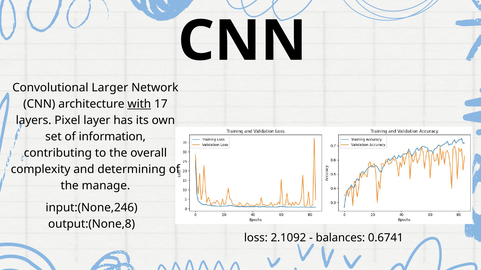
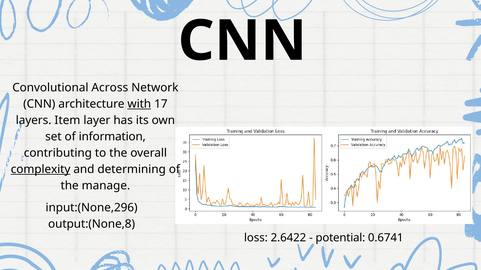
Larger: Larger -> Across (110, 88)
Pixel: Pixel -> Item (67, 121)
complexity underline: none -> present (41, 170)
input:(None,246: input:(None,246 -> input:(None,296 (92, 208)
2.1092: 2.1092 -> 2.6422 (288, 238)
balances: balances -> potential (340, 238)
